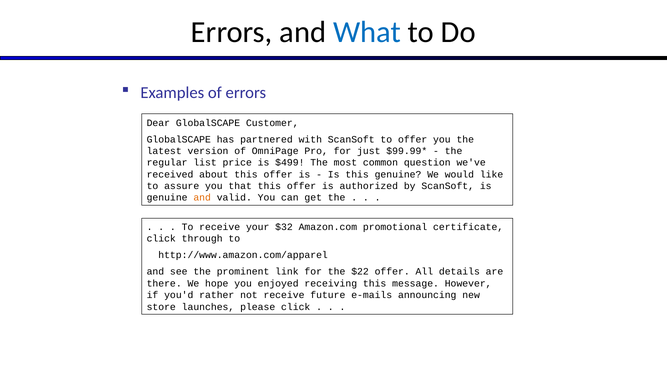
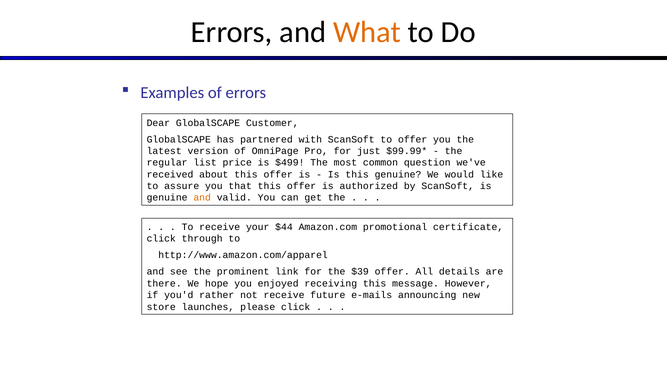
What colour: blue -> orange (367, 32)
$32: $32 -> $44 (284, 227)
$22: $22 -> $39 (360, 272)
